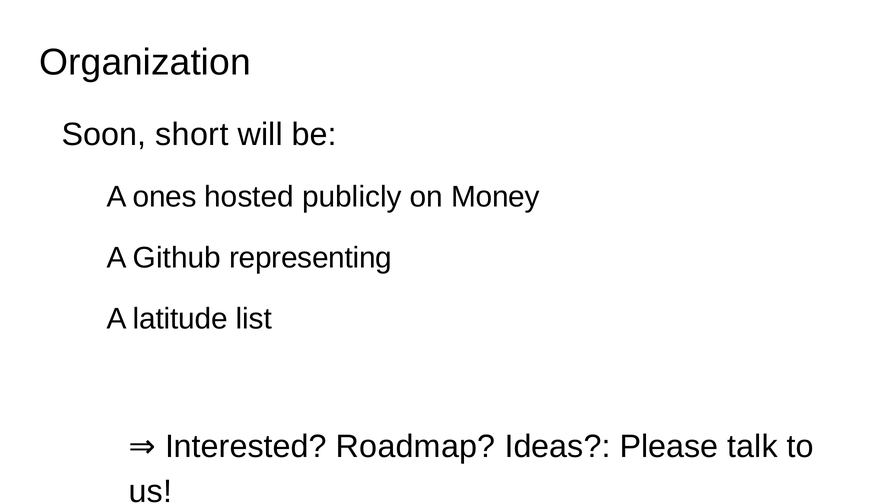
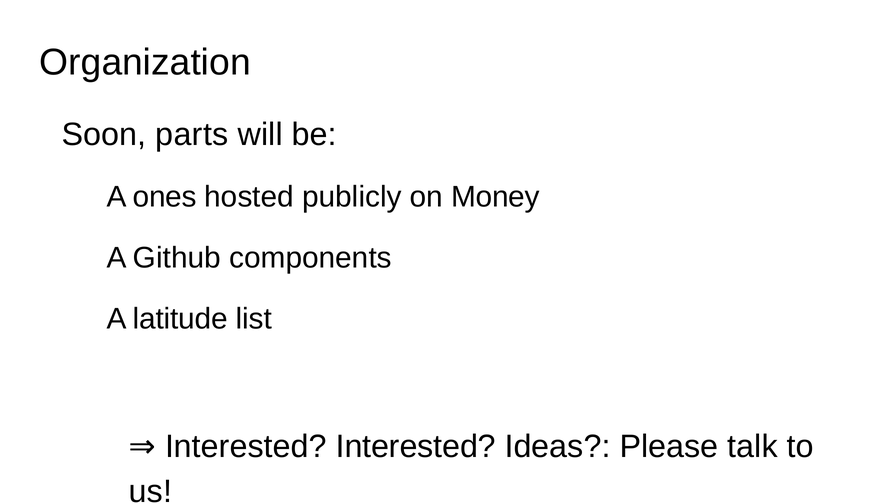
short: short -> parts (192, 134)
representing: representing -> components (310, 258)
Interested Roadmap: Roadmap -> Interested (416, 446)
